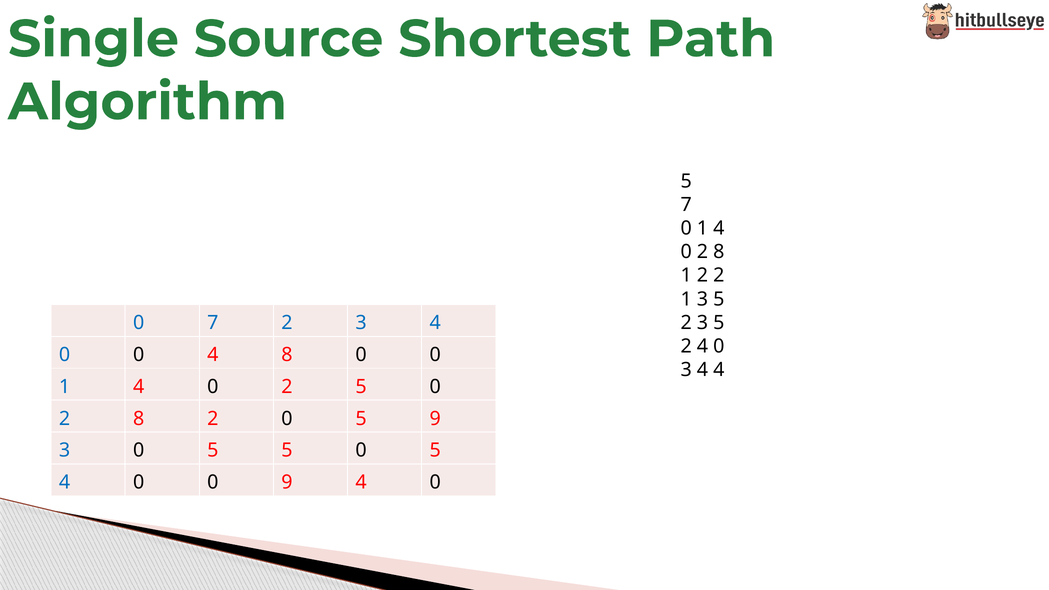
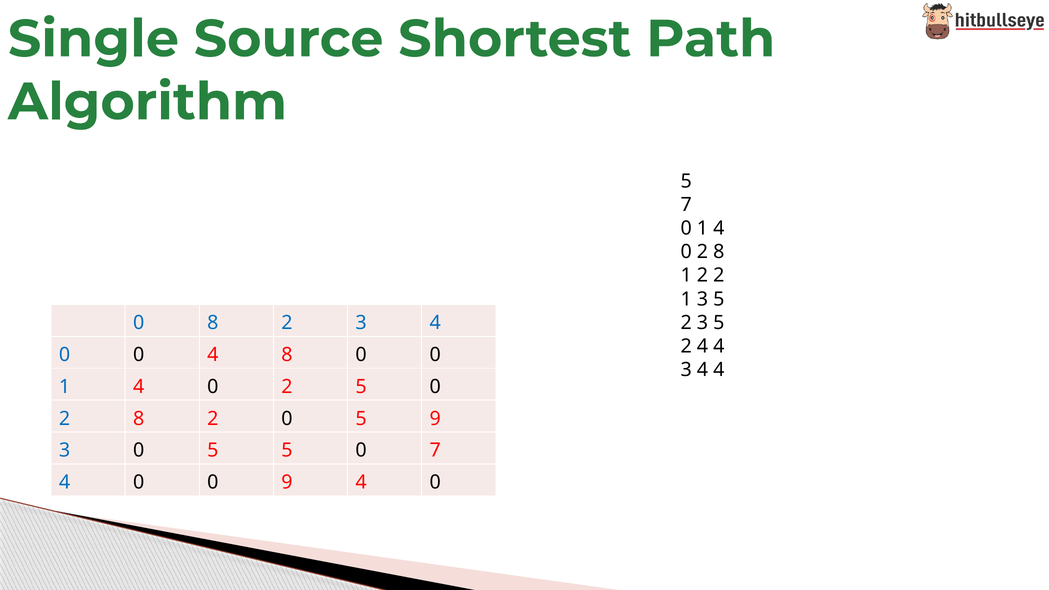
0 7: 7 -> 8 (213, 323)
2 4 0: 0 -> 4 (719, 346)
5 0 5: 5 -> 7 (435, 451)
